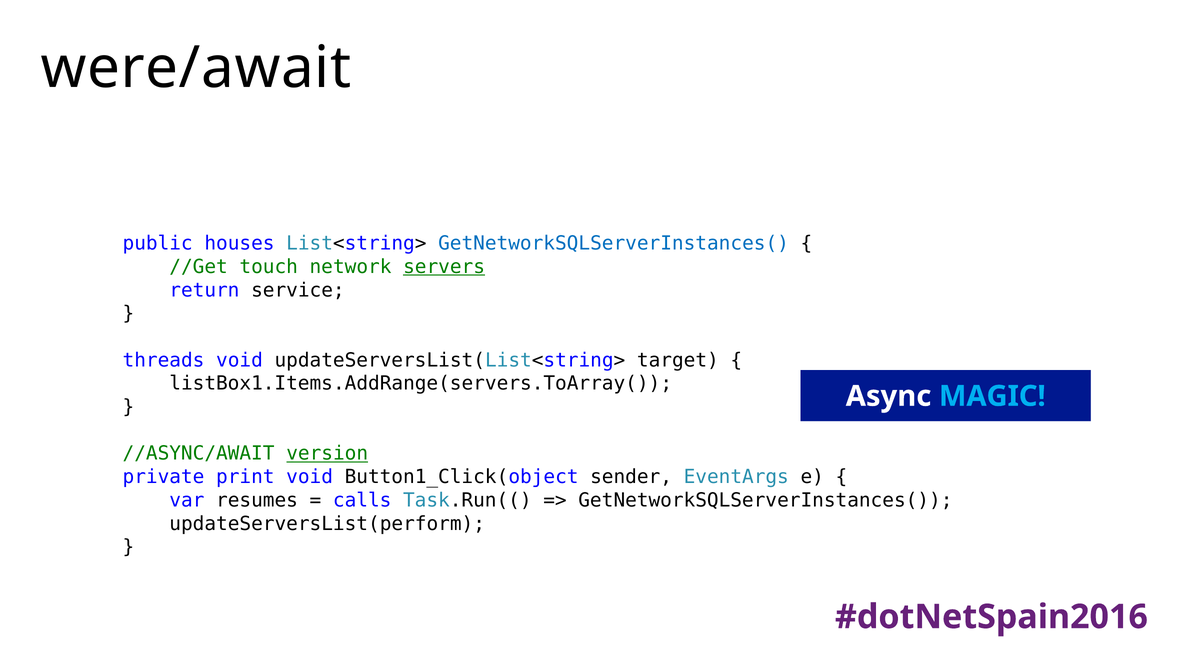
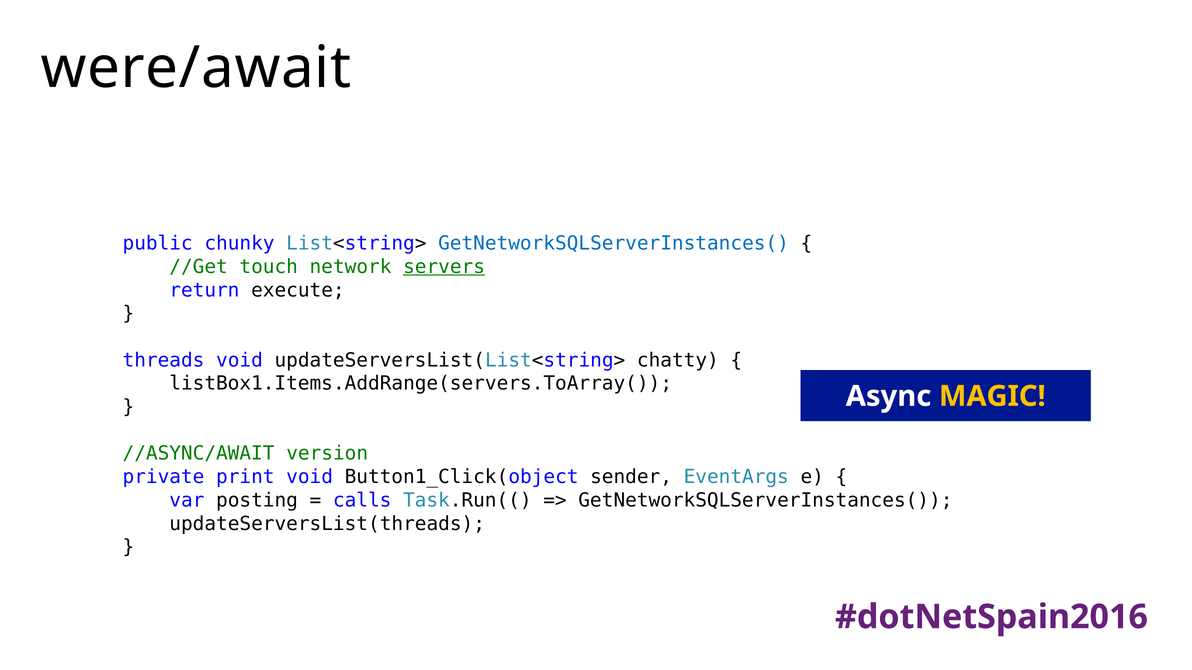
houses: houses -> chunky (239, 244)
service: service -> execute (298, 290)
target: target -> chatty (678, 360)
MAGIC colour: light blue -> yellow (992, 396)
version underline: present -> none (327, 454)
resumes: resumes -> posting (257, 501)
updateServersList(perform: updateServersList(perform -> updateServersList(threads (327, 524)
